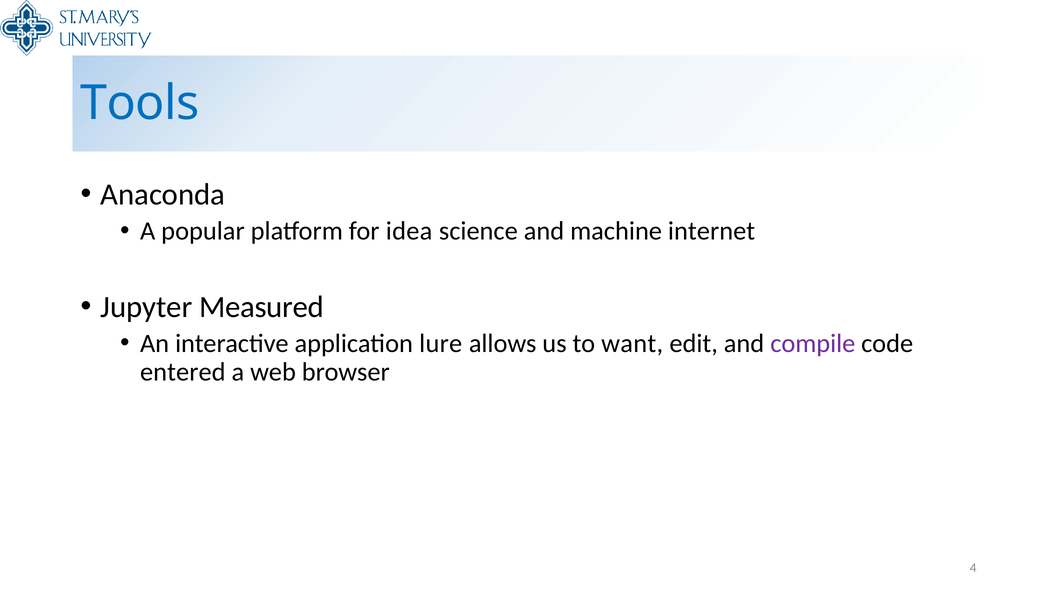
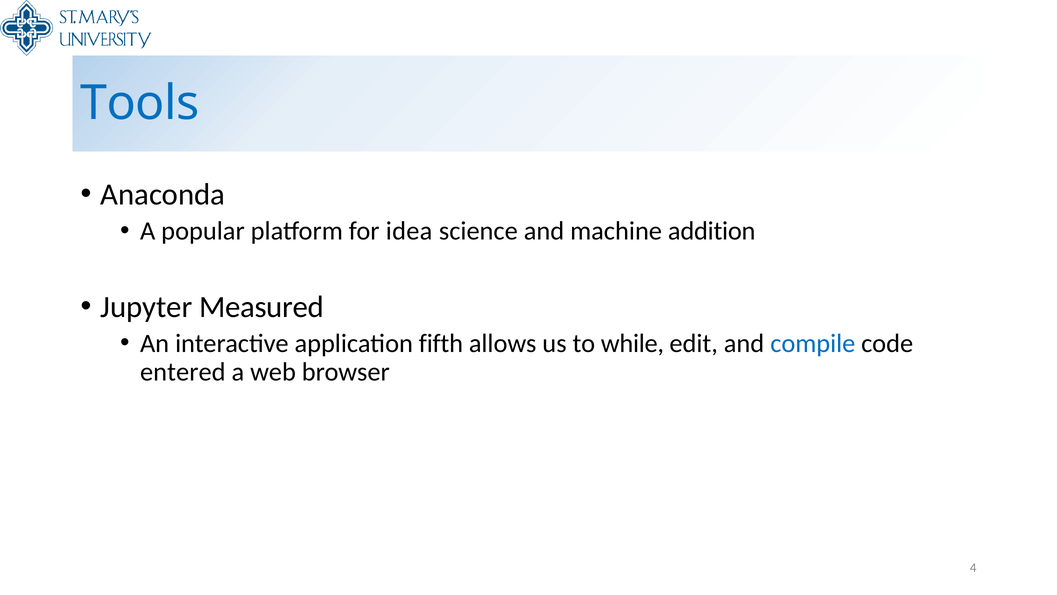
internet: internet -> addition (712, 231)
lure: lure -> fifth (441, 343)
want: want -> while (632, 343)
compile colour: purple -> blue (813, 343)
